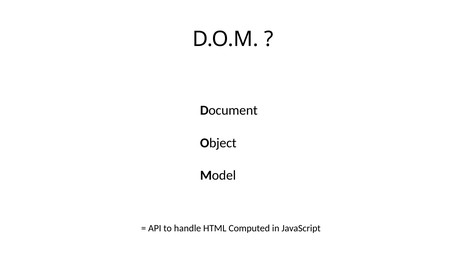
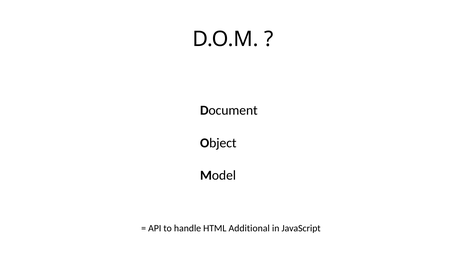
Computed: Computed -> Additional (249, 228)
